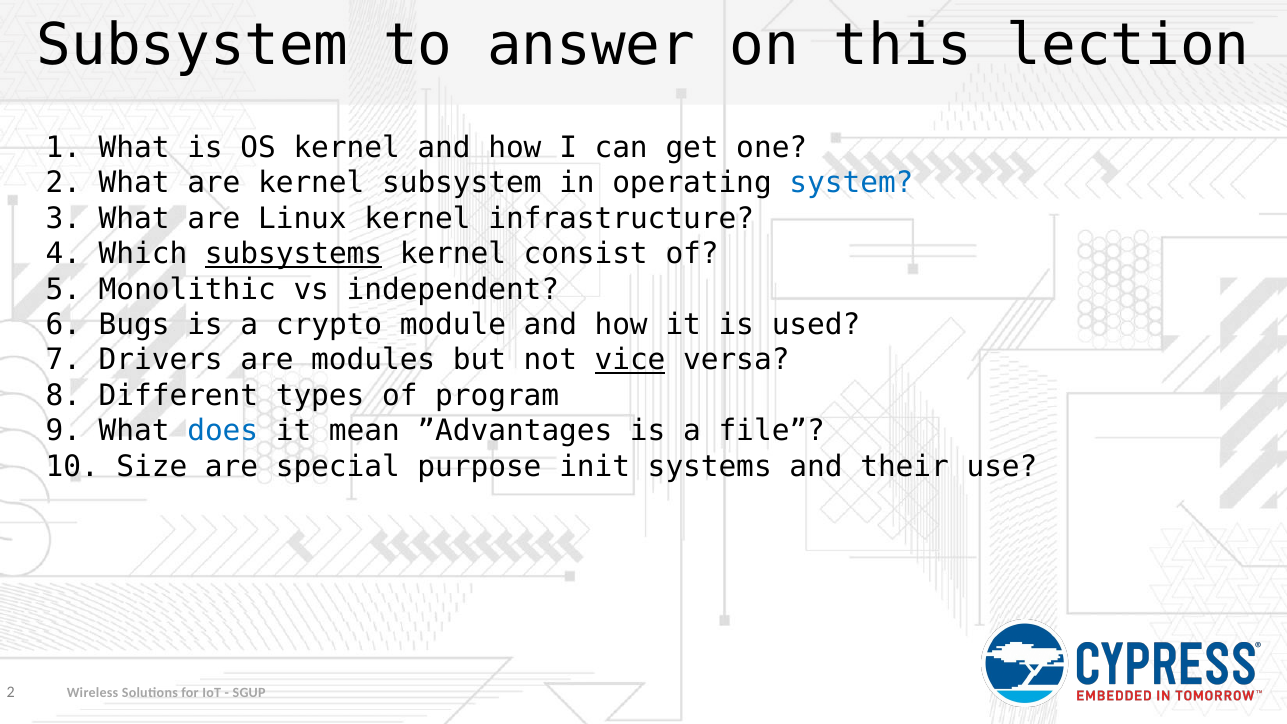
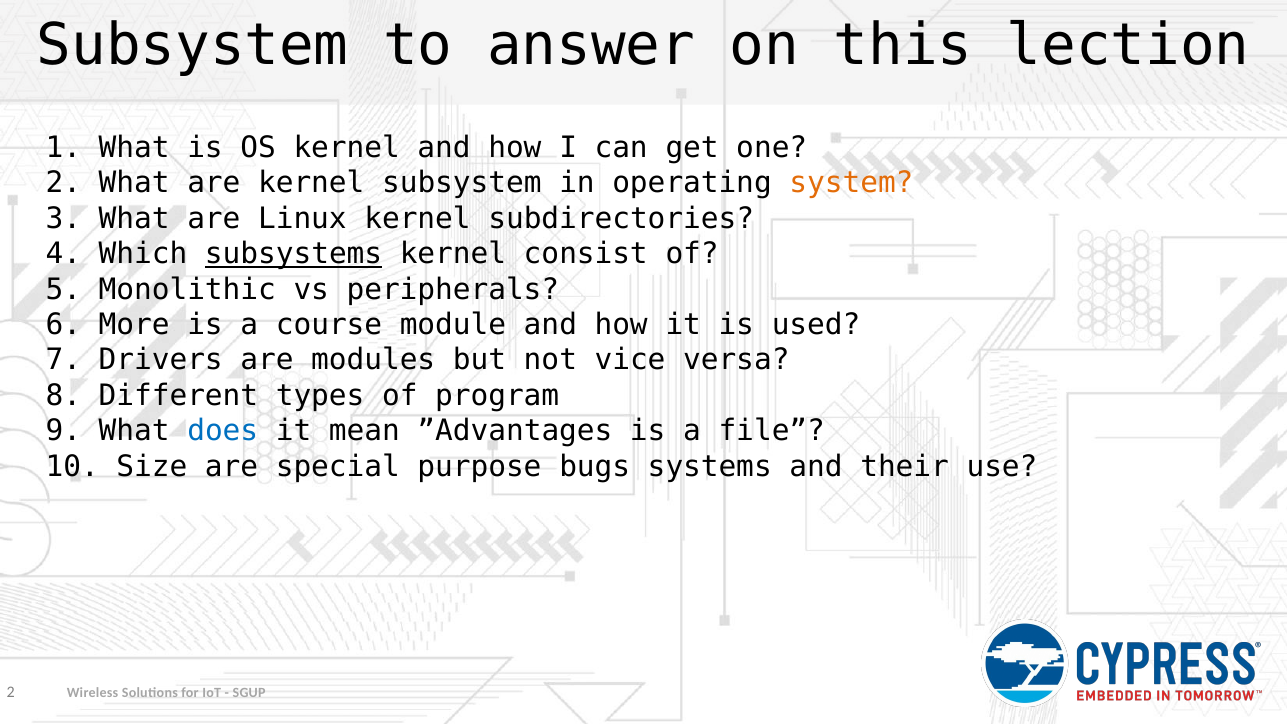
system colour: blue -> orange (851, 183)
infrastructure: infrastructure -> subdirectories (621, 219)
independent: independent -> peripherals (453, 289)
Bugs: Bugs -> More (134, 325)
crypto: crypto -> course (329, 325)
vice underline: present -> none (630, 360)
init: init -> bugs (595, 466)
